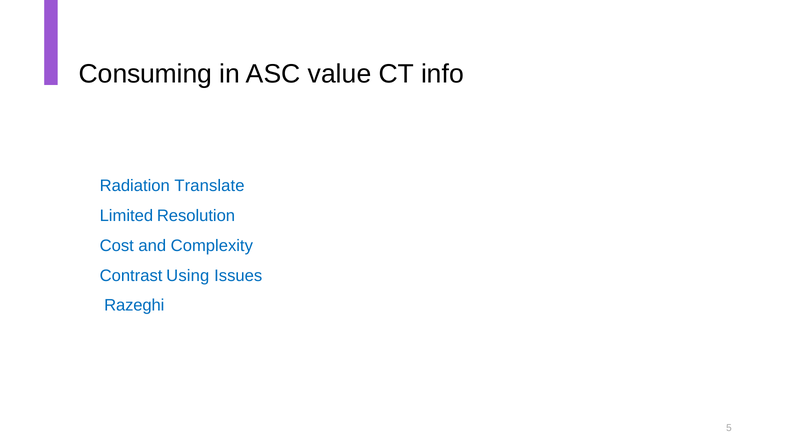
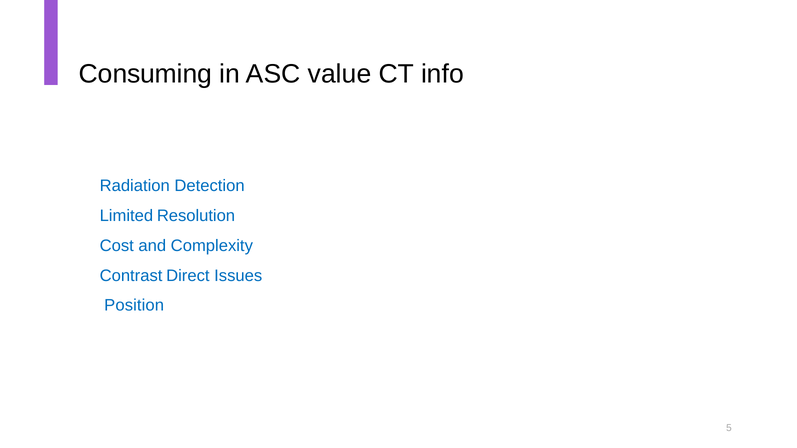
Translate: Translate -> Detection (210, 186)
Using: Using -> Direct (188, 276)
Razeghi: Razeghi -> Position (134, 306)
